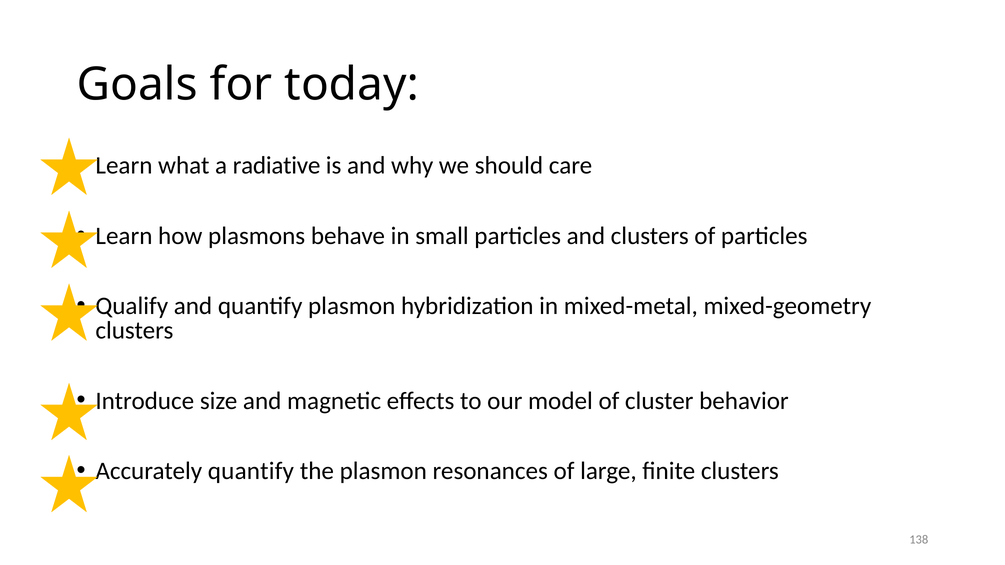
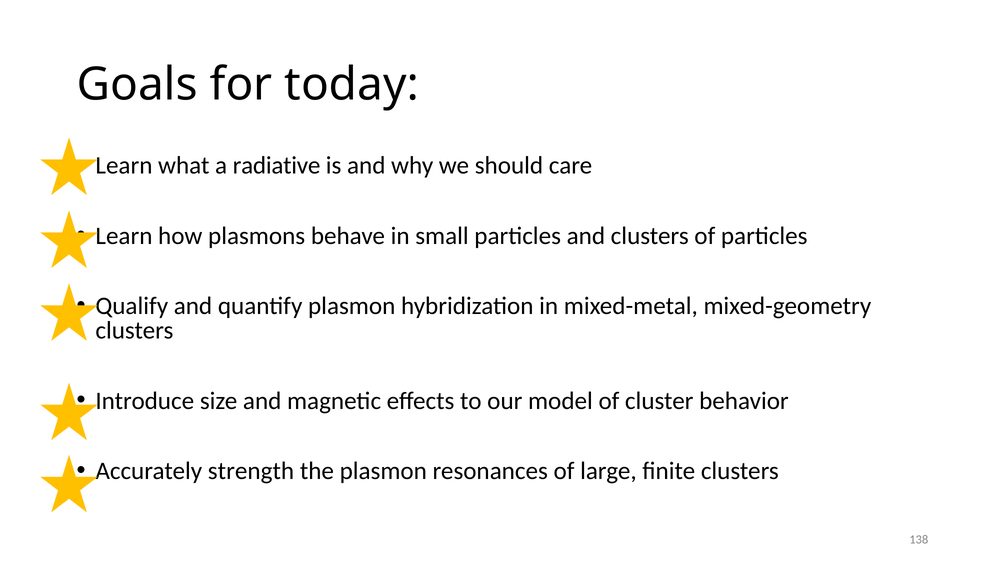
Accurately quantify: quantify -> strength (251, 471)
